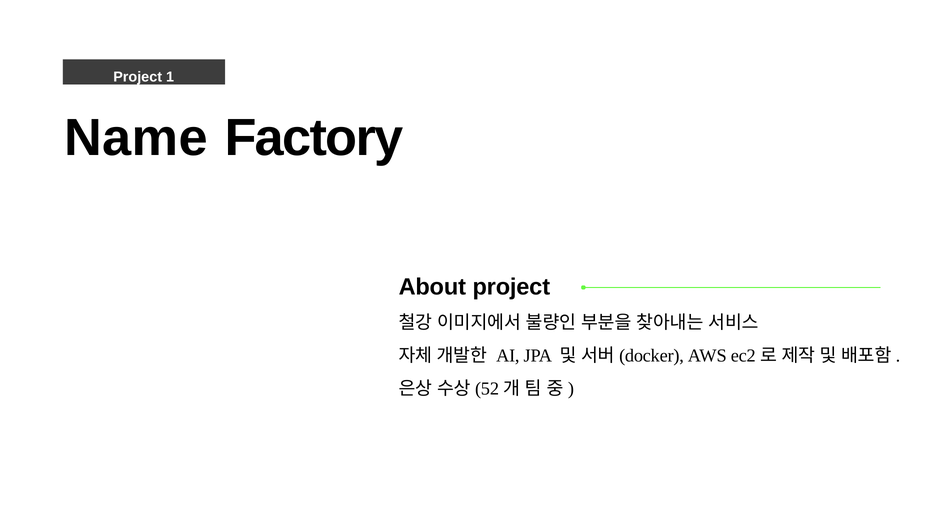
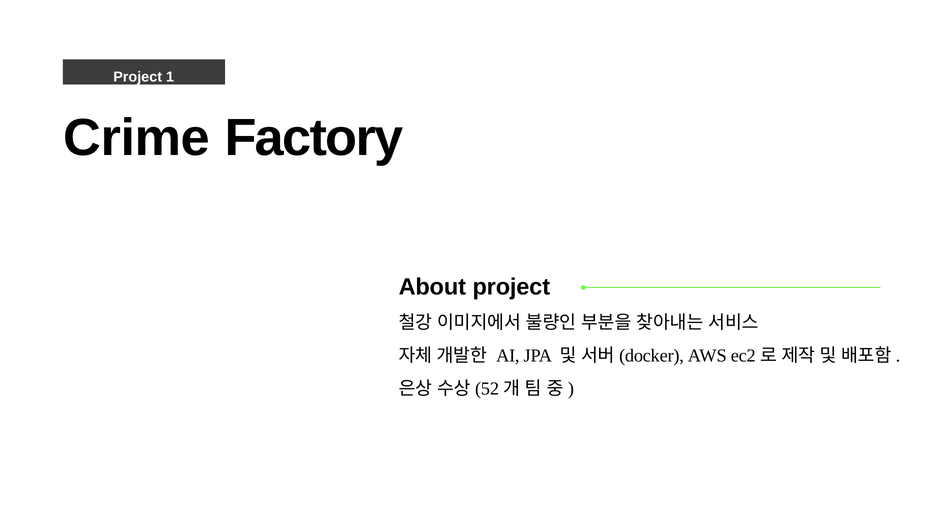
Name: Name -> Crime (137, 138)
